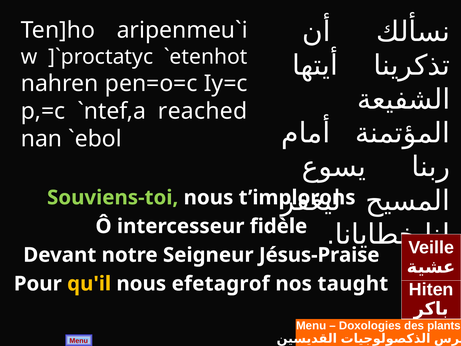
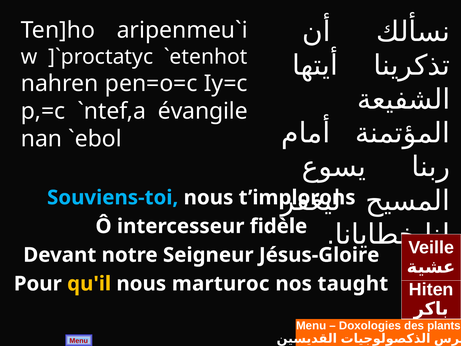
reached: reached -> évangile (203, 111)
Souviens-toi colour: light green -> light blue (113, 197)
Jésus-Praise: Jésus-Praise -> Jésus-Gloire (319, 255)
efetagrof: efetagrof -> marturoc (221, 284)
